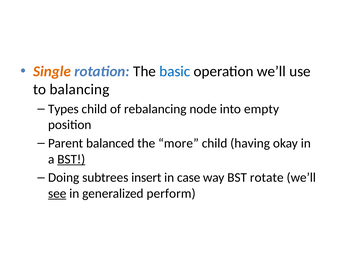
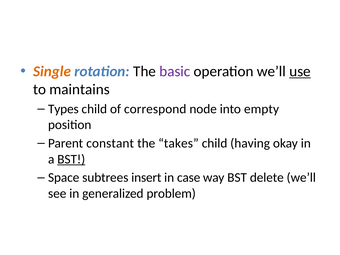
basic colour: blue -> purple (175, 71)
use underline: none -> present (300, 71)
balancing: balancing -> maintains (80, 89)
rebalancing: rebalancing -> correspond (155, 109)
balanced: balanced -> constant (110, 143)
more: more -> takes (178, 143)
Doing: Doing -> Space (64, 178)
rotate: rotate -> delete (267, 178)
see underline: present -> none (57, 193)
perform: perform -> problem (171, 193)
